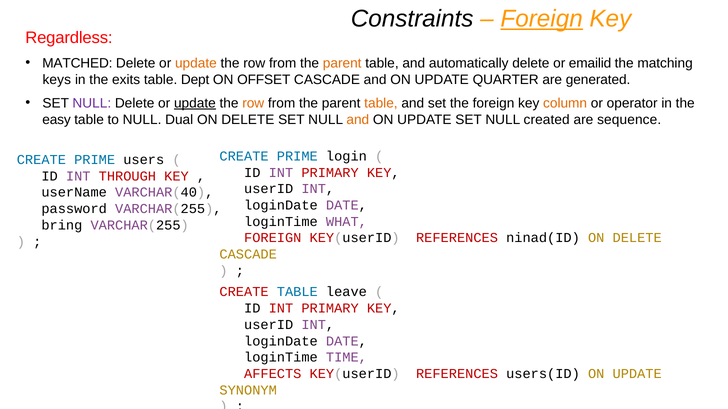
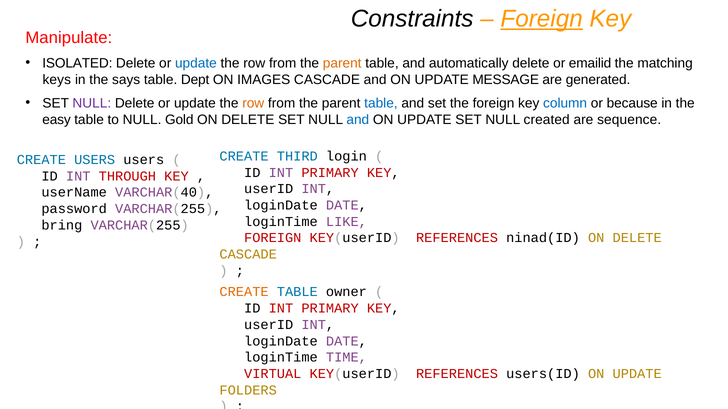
Regardless: Regardless -> Manipulate (69, 38)
MATCHED: MATCHED -> ISOLATED (77, 63)
update colour: orange -> blue (196, 63)
exits: exits -> says (126, 80)
OFFSET: OFFSET -> IMAGES (264, 80)
QUARTER: QUARTER -> MESSAGE (506, 80)
update underline: present -> none (195, 103)
table colour: orange -> blue (381, 103)
column colour: orange -> blue (565, 103)
operator: operator -> because (632, 103)
Dual: Dual -> Gold (179, 120)
and colour: orange -> blue (358, 120)
PRIME: PRIME -> THIRD (297, 156)
PRIME: PRIME -> USERS (95, 160)
WHAT: WHAT -> LIKE (346, 222)
CREATE colour: red -> orange (244, 292)
leave: leave -> owner (346, 292)
AFFECTS: AFFECTS -> VIRTUAL (273, 374)
SYNONYM: SYNONYM -> FOLDERS (248, 391)
